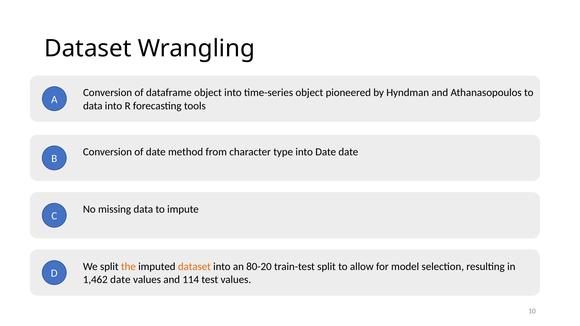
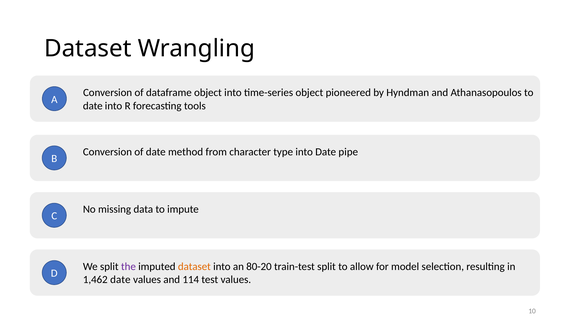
data: data -> date (93, 106)
Date date: date -> pipe (348, 152)
the colour: orange -> purple (128, 267)
